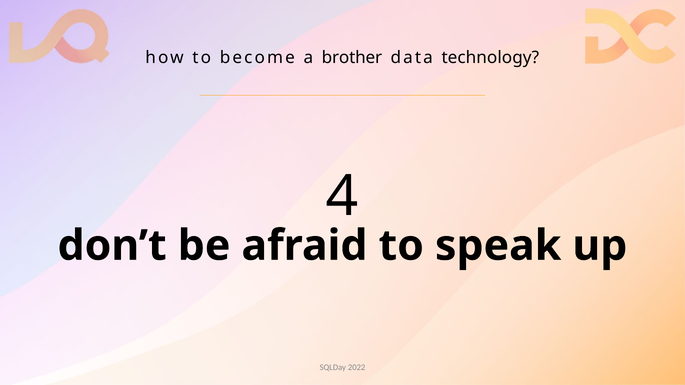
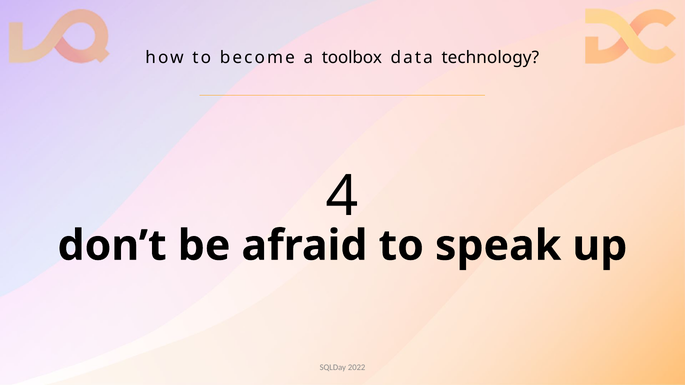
brother: brother -> toolbox (352, 58)
